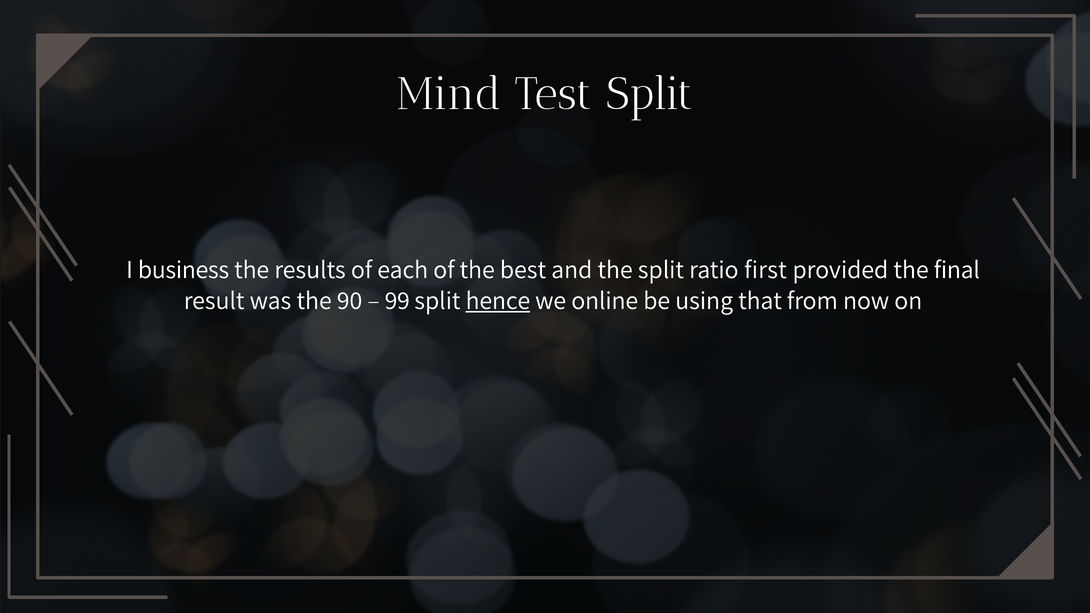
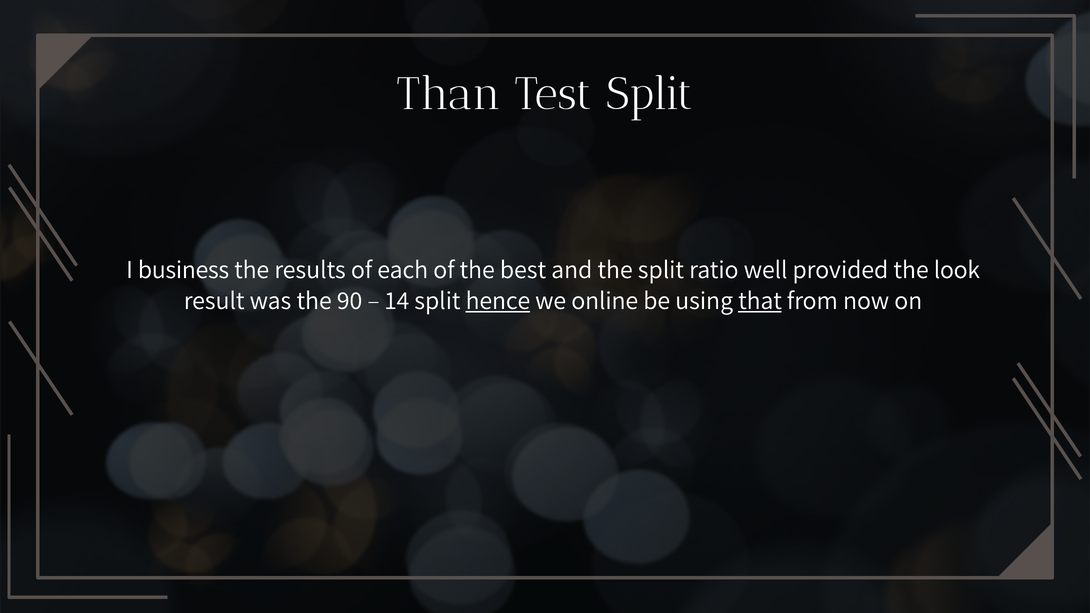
Mind: Mind -> Than (449, 94)
first: first -> well (766, 270)
final: final -> look (957, 270)
99: 99 -> 14 (397, 301)
that underline: none -> present (760, 301)
